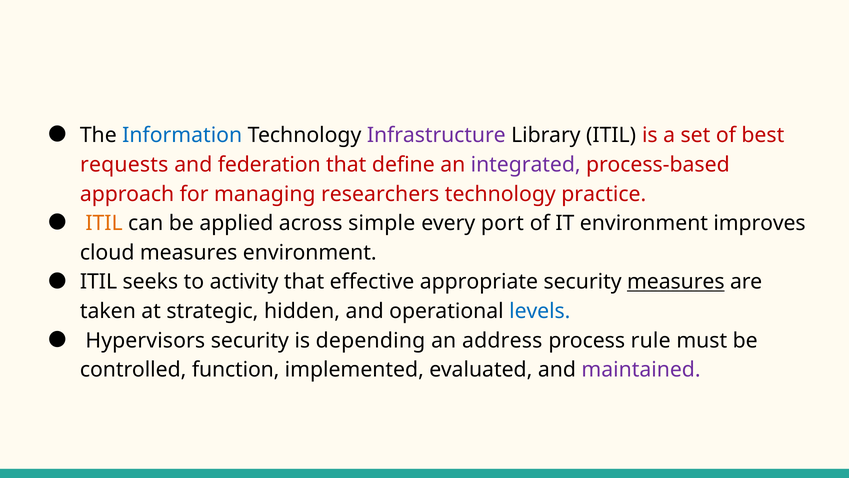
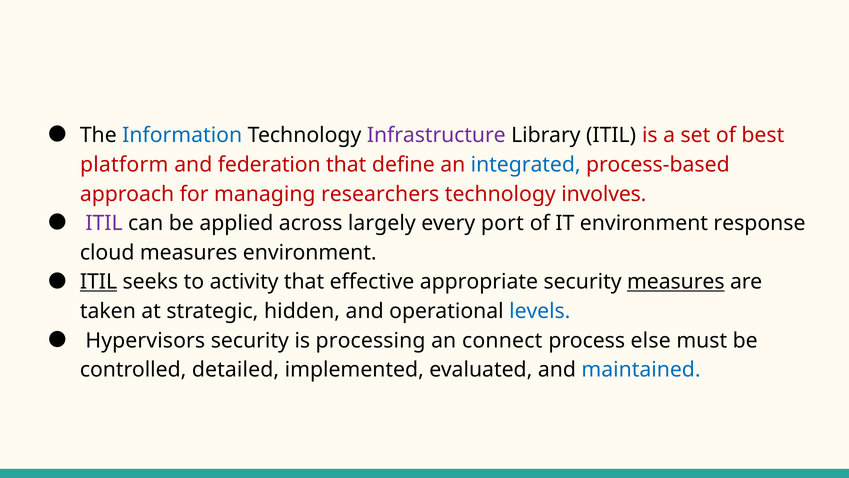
requests: requests -> platform (124, 165)
integrated colour: purple -> blue (526, 165)
practice: practice -> involves (604, 194)
ITIL colour: orange -> purple (104, 223)
simple: simple -> largely (382, 223)
improves: improves -> response (759, 223)
ITIL underline: none -> present (99, 282)
depending: depending -> processing (371, 340)
address: address -> connect (502, 340)
rule: rule -> else (651, 340)
function: function -> detailed (236, 370)
maintained colour: purple -> blue (641, 370)
